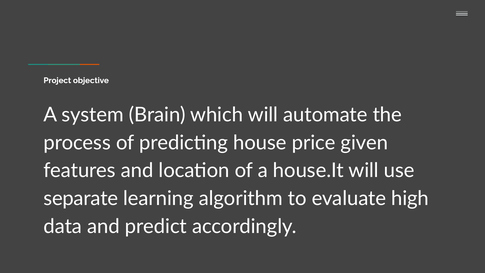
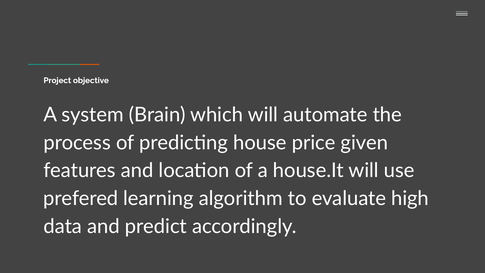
separate: separate -> prefered (81, 198)
